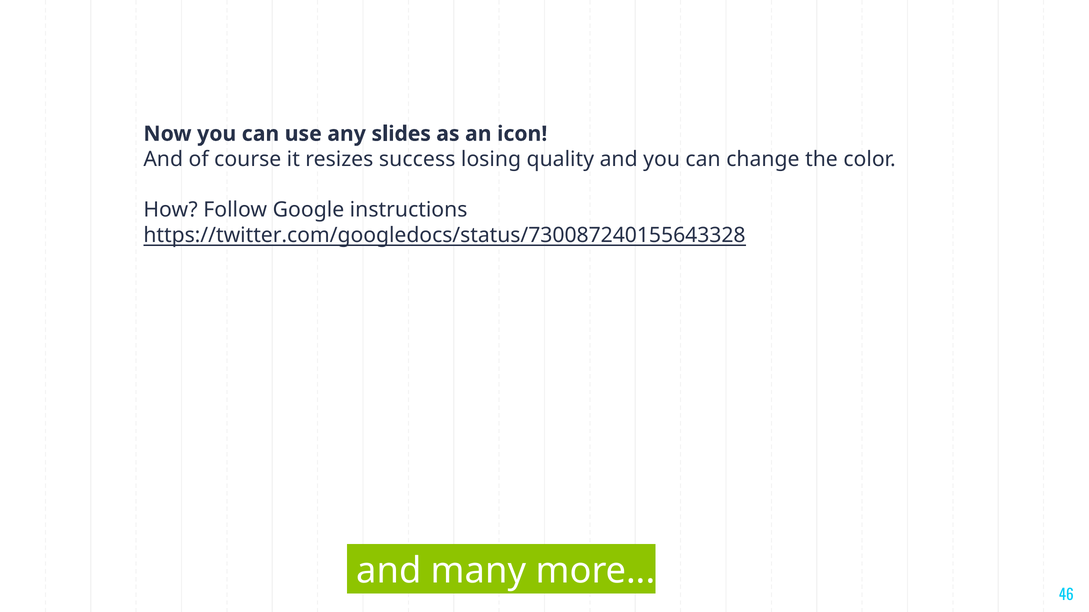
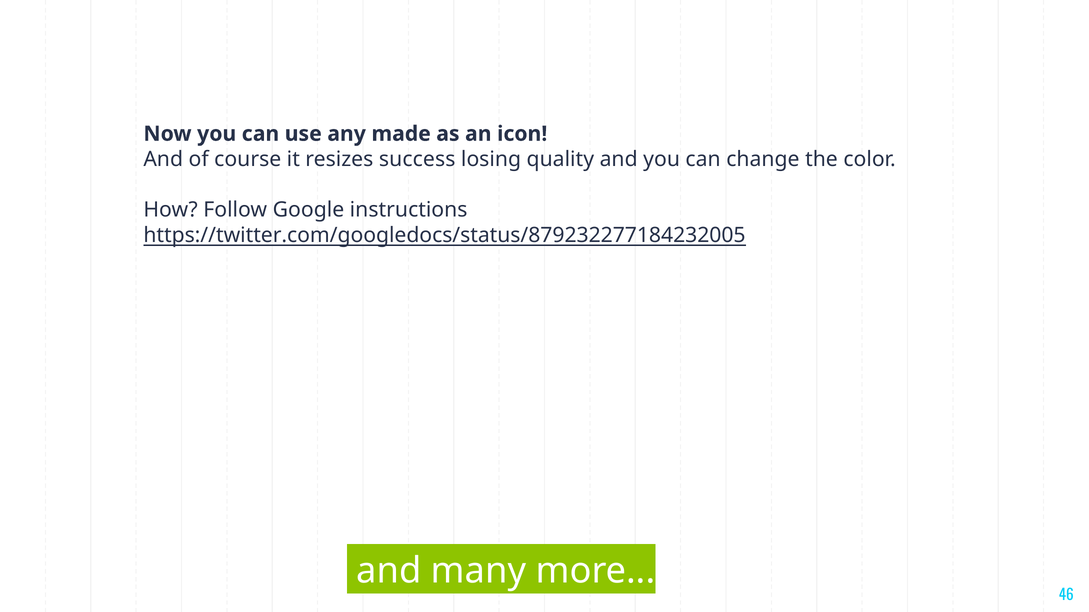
slides: slides -> made (401, 134)
https://twitter.com/googledocs/status/730087240155643328: https://twitter.com/googledocs/status/730087240155643328 -> https://twitter.com/googledocs/status/879232277184232005 (445, 236)
